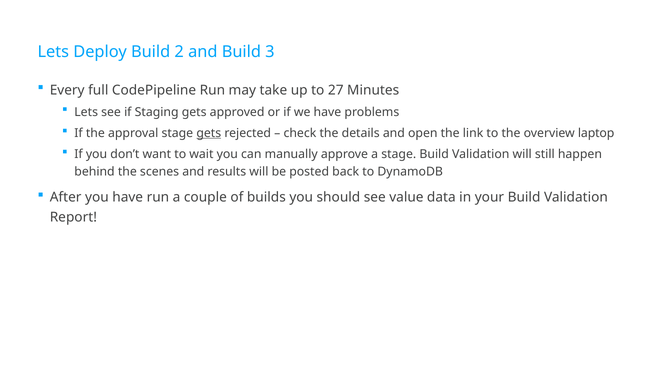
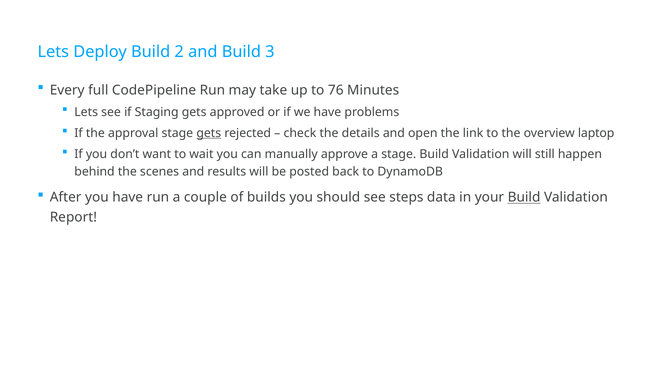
27: 27 -> 76 (336, 90)
value: value -> steps (406, 198)
Build underline: none -> present (524, 198)
